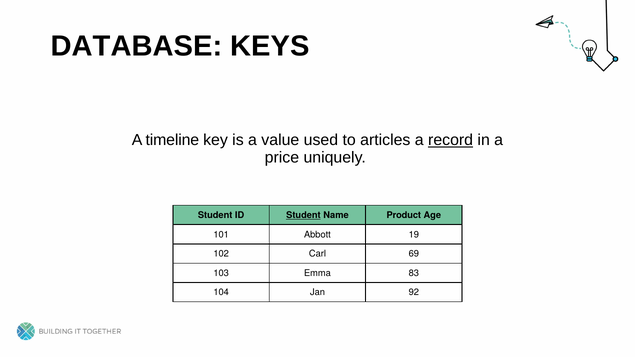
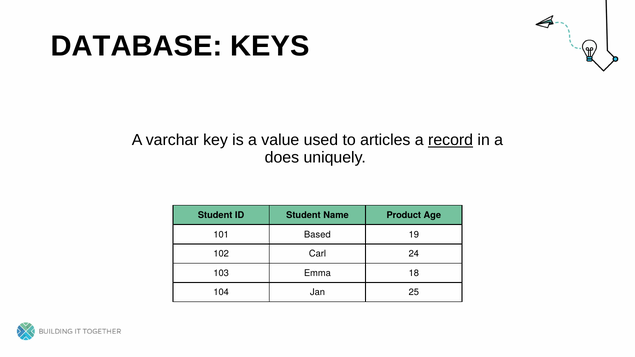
timeline: timeline -> varchar (172, 140)
price: price -> does (282, 157)
Student underline: present -> none (303, 215)
Abbott: Abbott -> Based (317, 235)
69: 69 -> 24 (414, 254)
83: 83 -> 18 (414, 273)
92: 92 -> 25 (414, 293)
